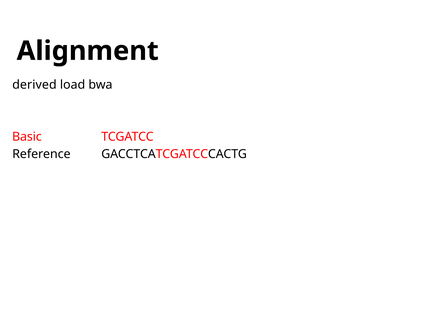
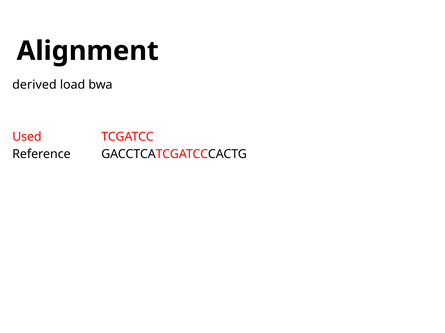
Basic: Basic -> Used (27, 137)
